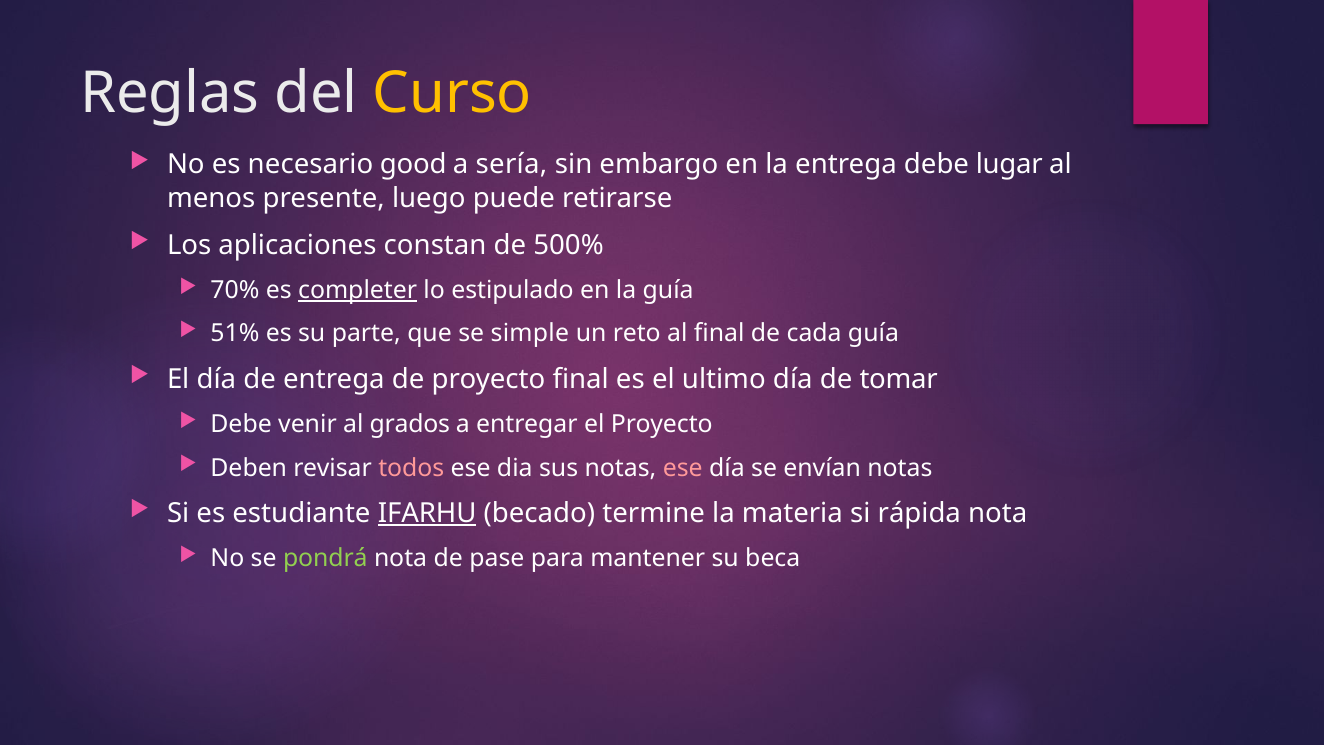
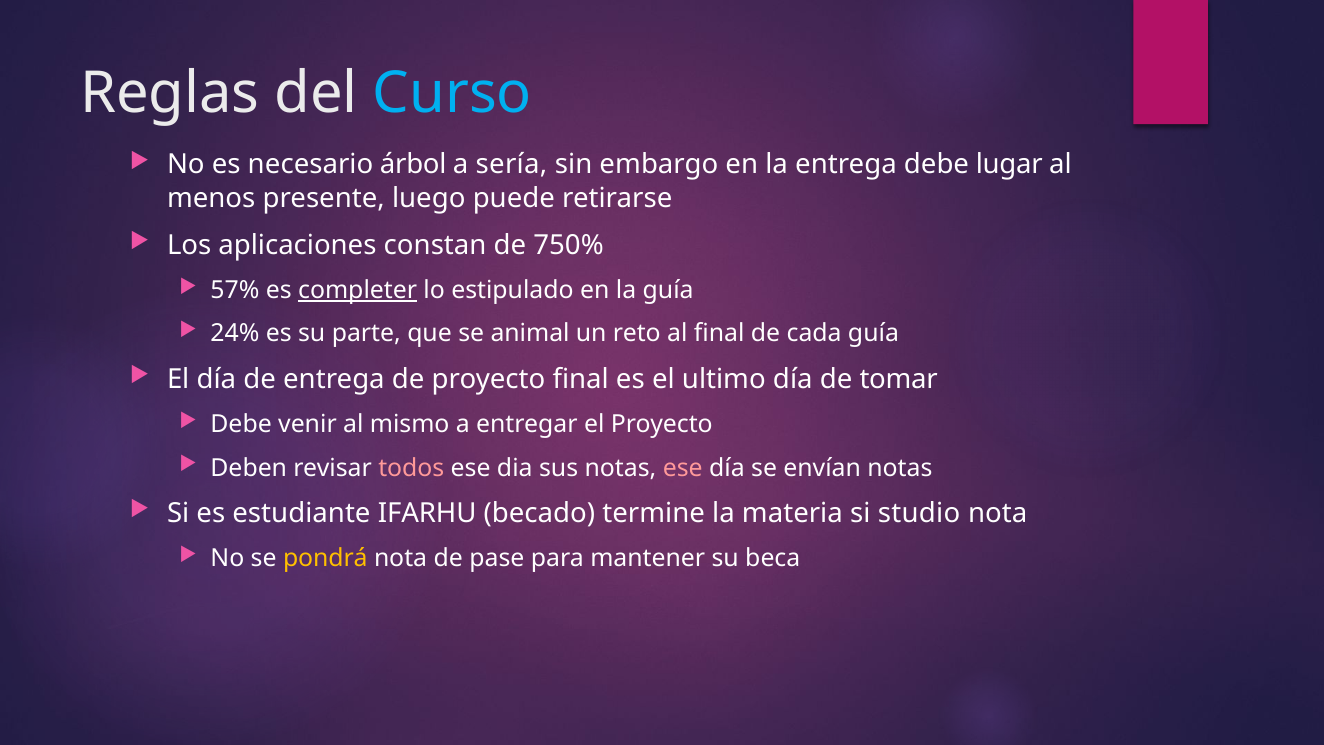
Curso colour: yellow -> light blue (452, 93)
good: good -> árbol (413, 165)
500%: 500% -> 750% (569, 245)
70%: 70% -> 57% (235, 290)
51%: 51% -> 24% (235, 334)
simple: simple -> animal (530, 334)
grados: grados -> mismo (410, 424)
IFARHU underline: present -> none (427, 513)
rápida: rápida -> studio (919, 513)
pondrá colour: light green -> yellow (325, 558)
